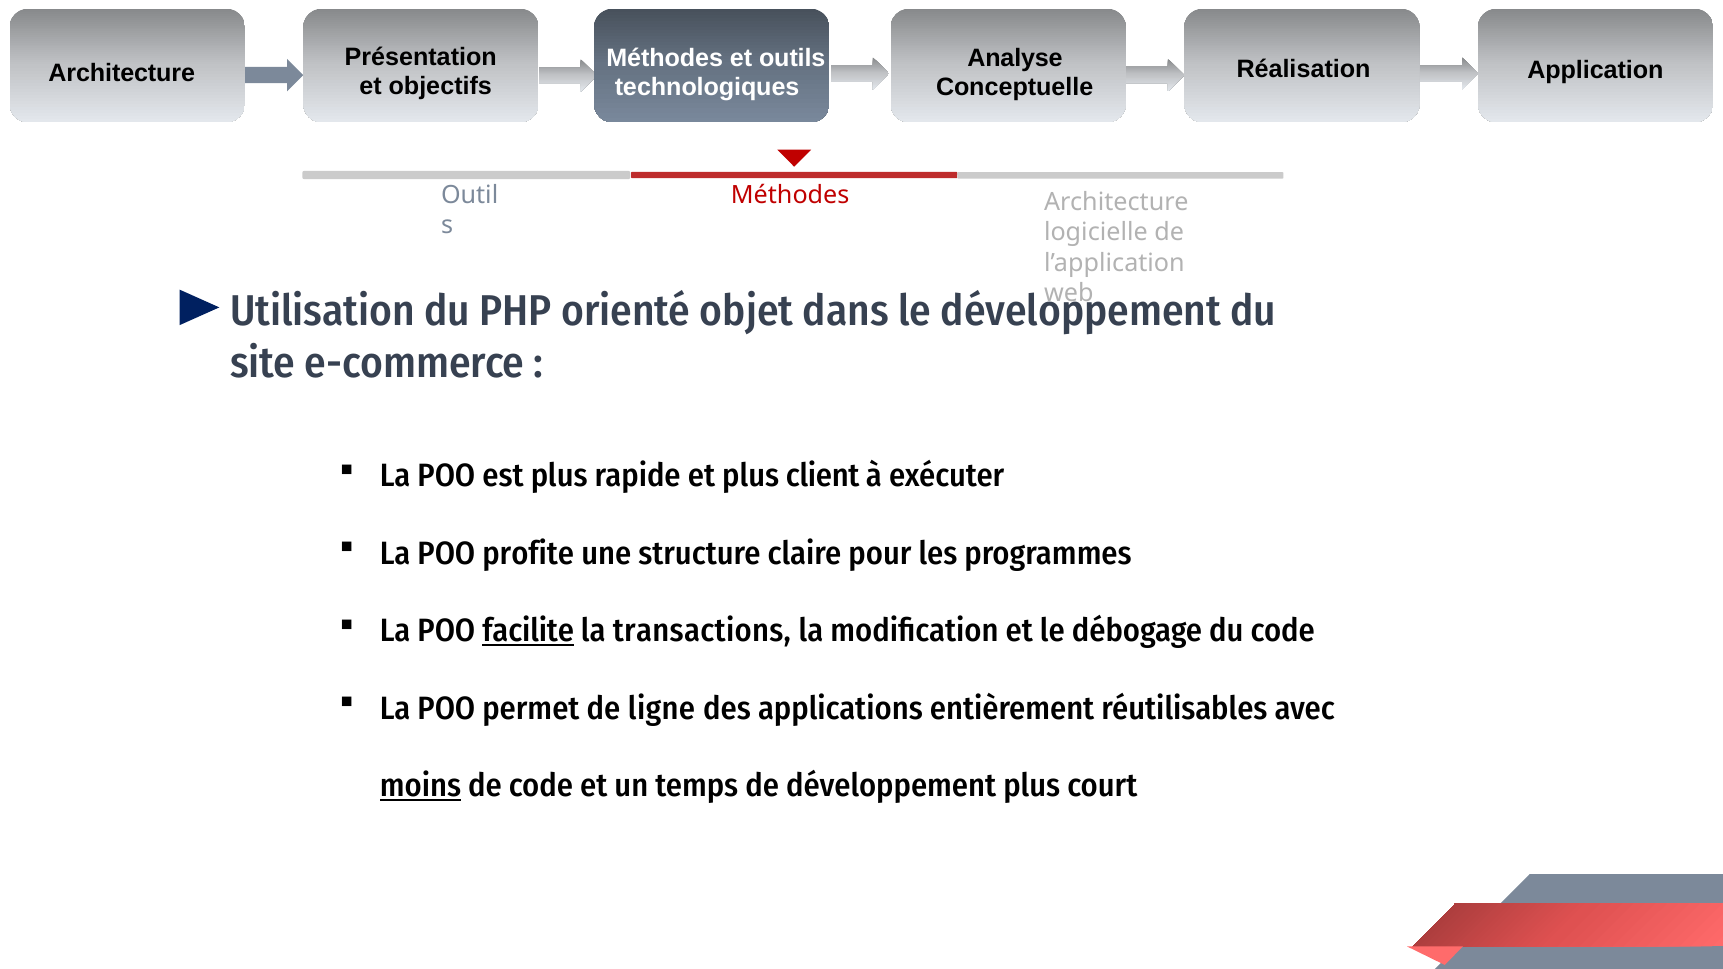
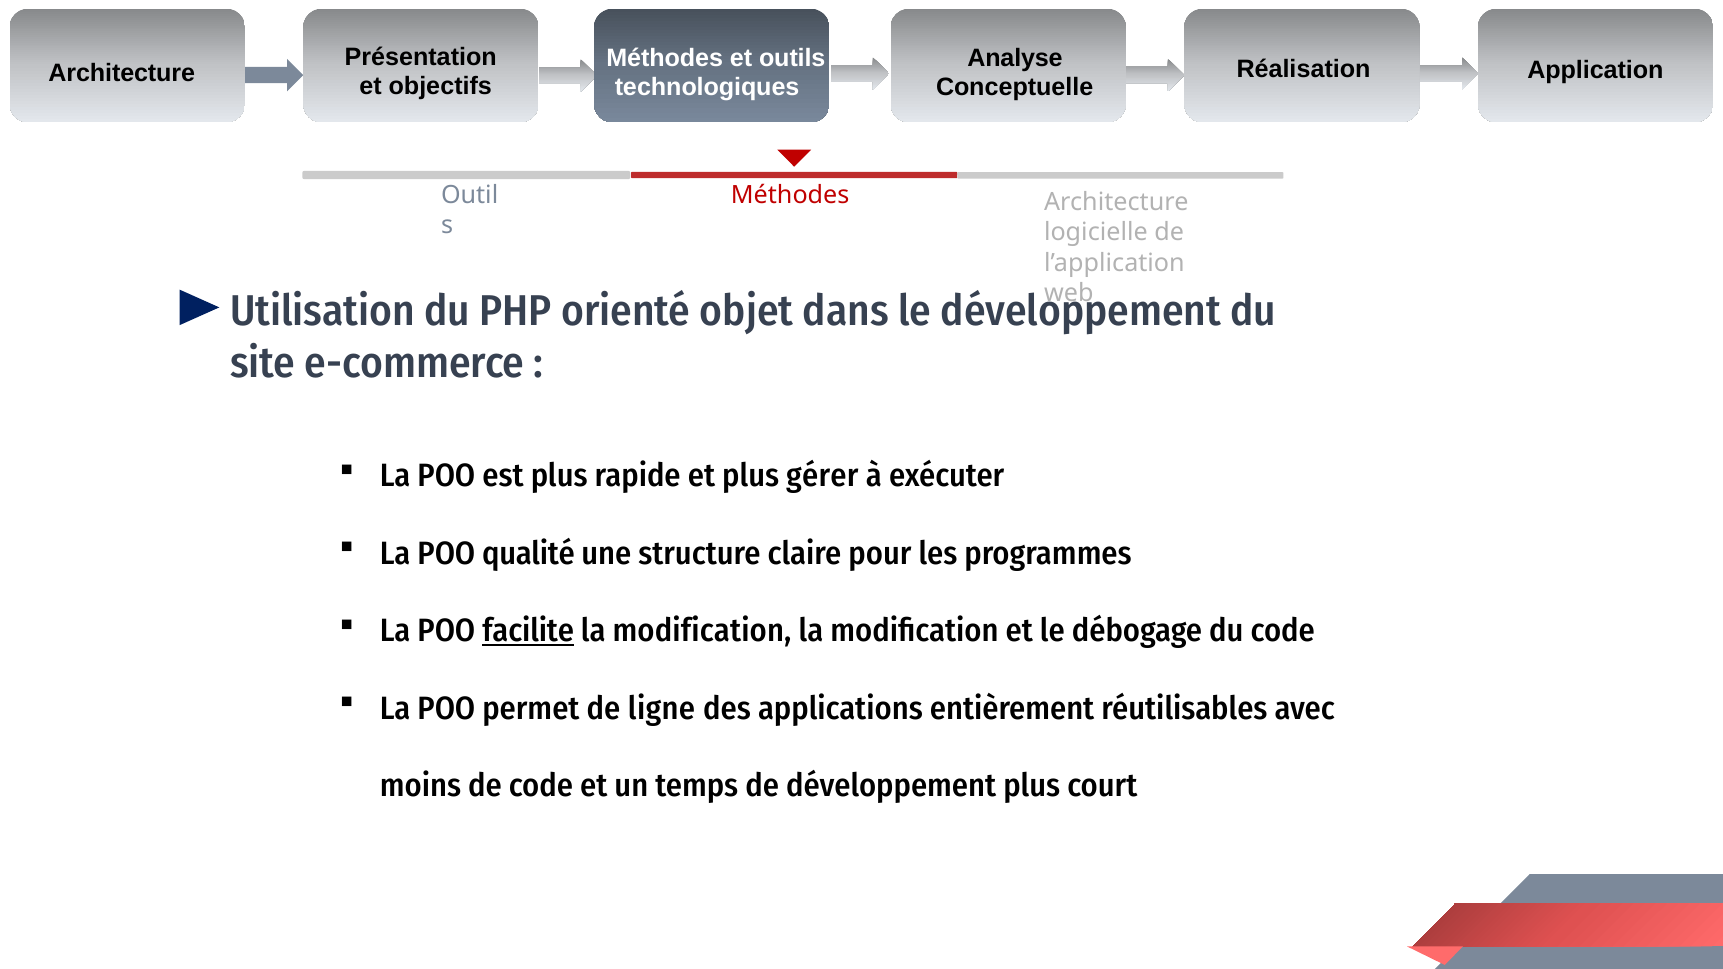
client: client -> gérer (822, 476)
profite: profite -> qualité (528, 553)
transactions: transactions -> modification (702, 631)
moins underline: present -> none (420, 786)
